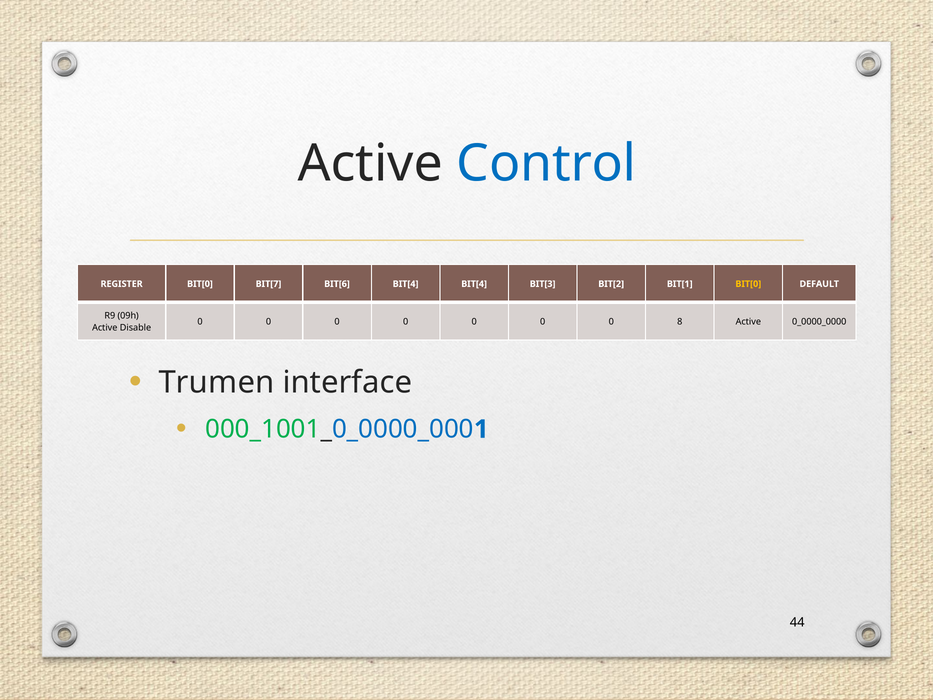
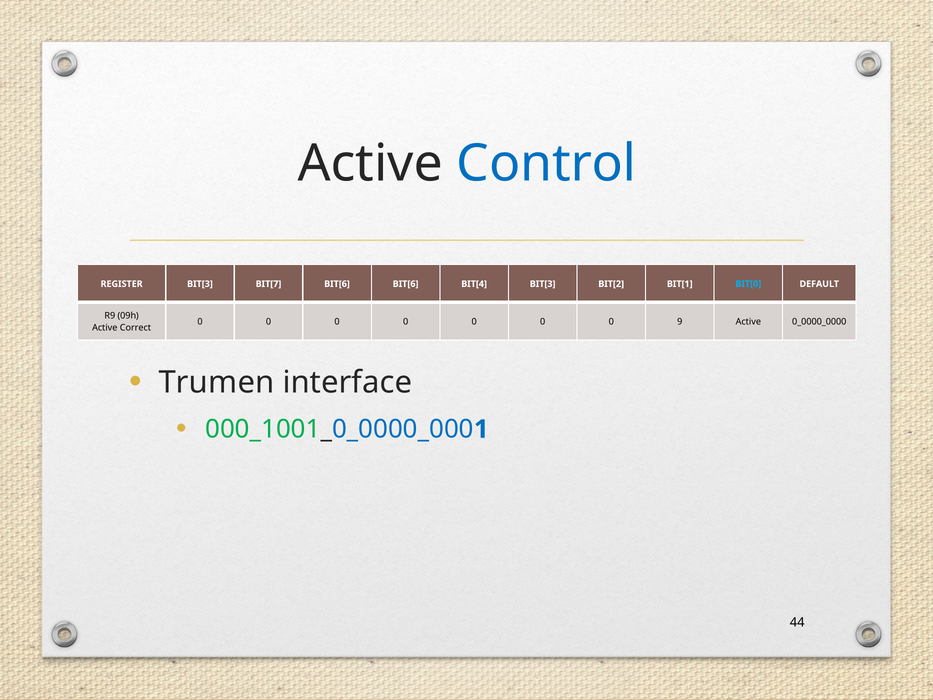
REGISTER BIT[0: BIT[0 -> BIT[3 (200, 284)
BIT[6 BIT[4: BIT[4 -> BIT[6 (406, 284)
BIT[0 colour: yellow -> light blue (748, 284)
8: 8 -> 9 (680, 322)
Disable: Disable -> Correct (135, 328)
